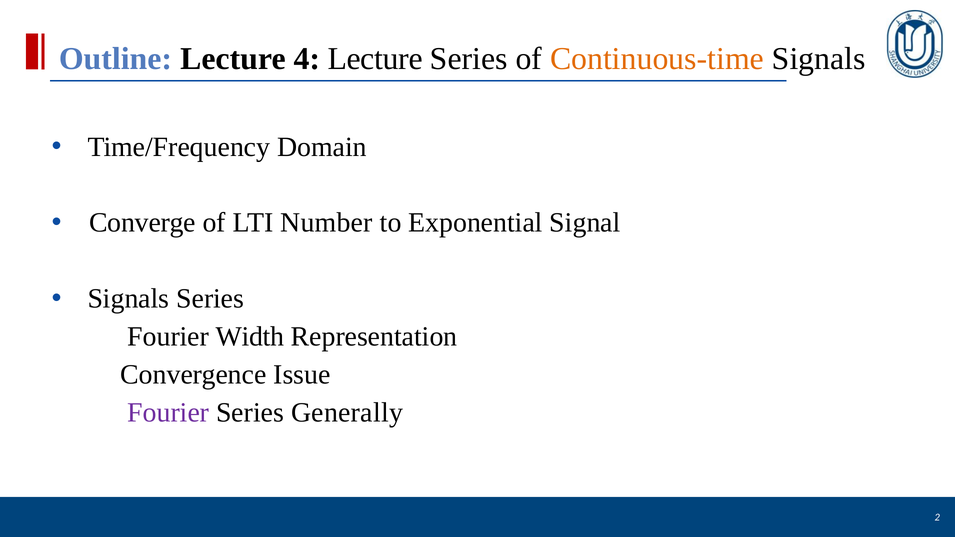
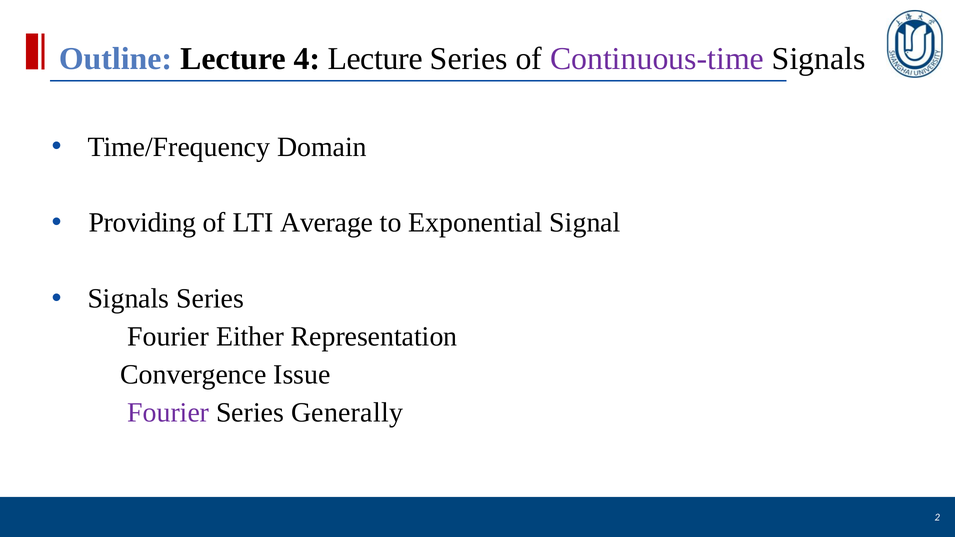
Continuous-time colour: orange -> purple (657, 59)
Converge: Converge -> Providing (143, 223)
Number: Number -> Average (327, 223)
Width: Width -> Either (250, 337)
